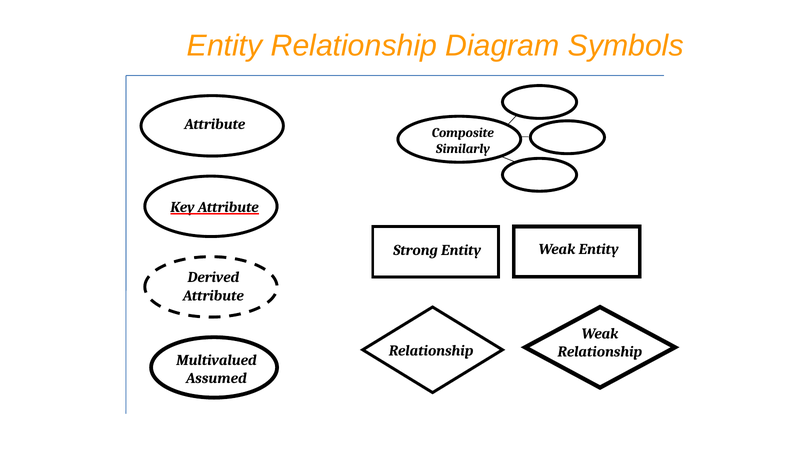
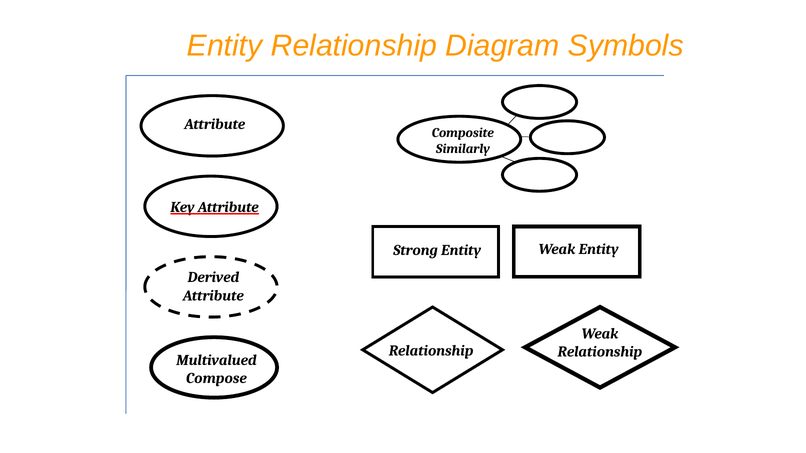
Assumed: Assumed -> Compose (216, 379)
